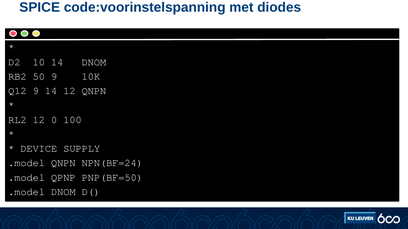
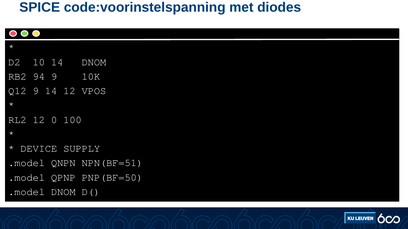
50: 50 -> 94 (39, 77)
12 QNPN: QNPN -> VPOS (94, 91)
NPN(BF=24: NPN(BF=24 -> NPN(BF=51 (112, 163)
